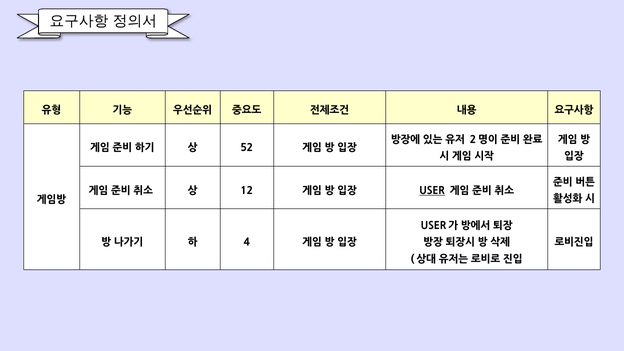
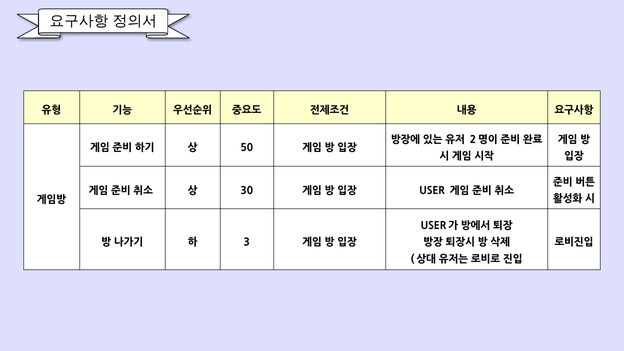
52: 52 -> 50 (247, 148)
12: 12 -> 30 (247, 191)
USER underline: present -> none (432, 191)
4: 4 -> 3 (247, 242)
